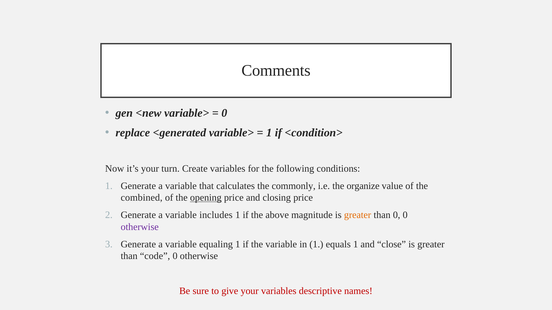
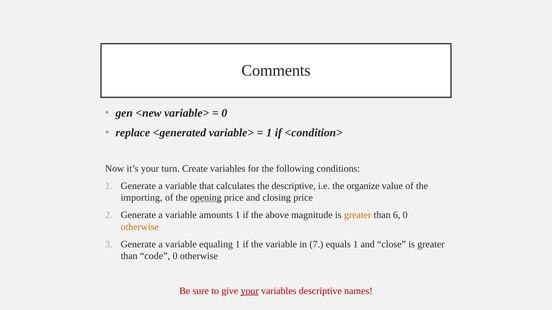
the commonly: commonly -> descriptive (294, 186)
combined: combined -> importing (142, 198)
includes: includes -> amounts (216, 215)
than 0: 0 -> 6 (397, 215)
otherwise colour: purple -> orange (140, 227)
in 1: 1 -> 7 (316, 245)
your underline: none -> present (250, 291)
